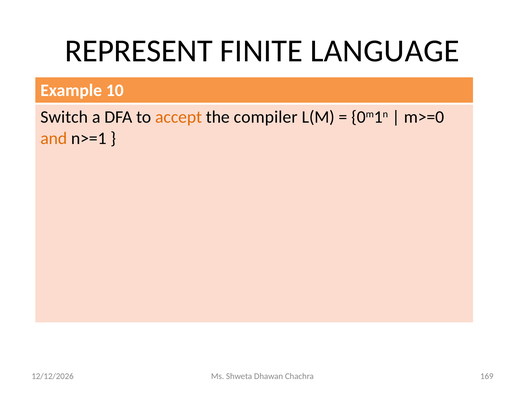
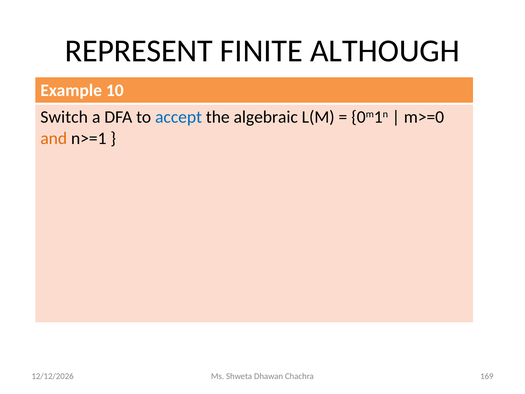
LANGUAGE: LANGUAGE -> ALTHOUGH (385, 51)
accept colour: orange -> blue (179, 117)
compiler: compiler -> algebraic (266, 117)
